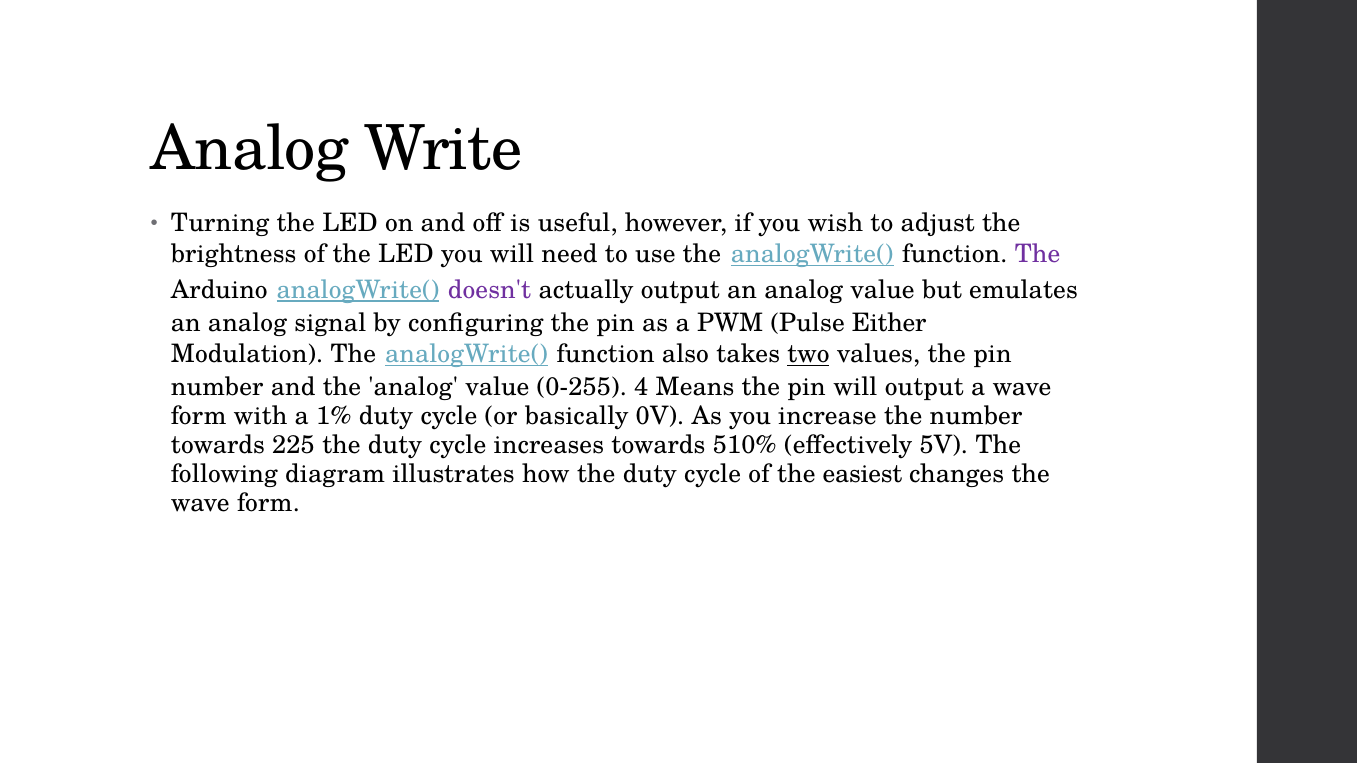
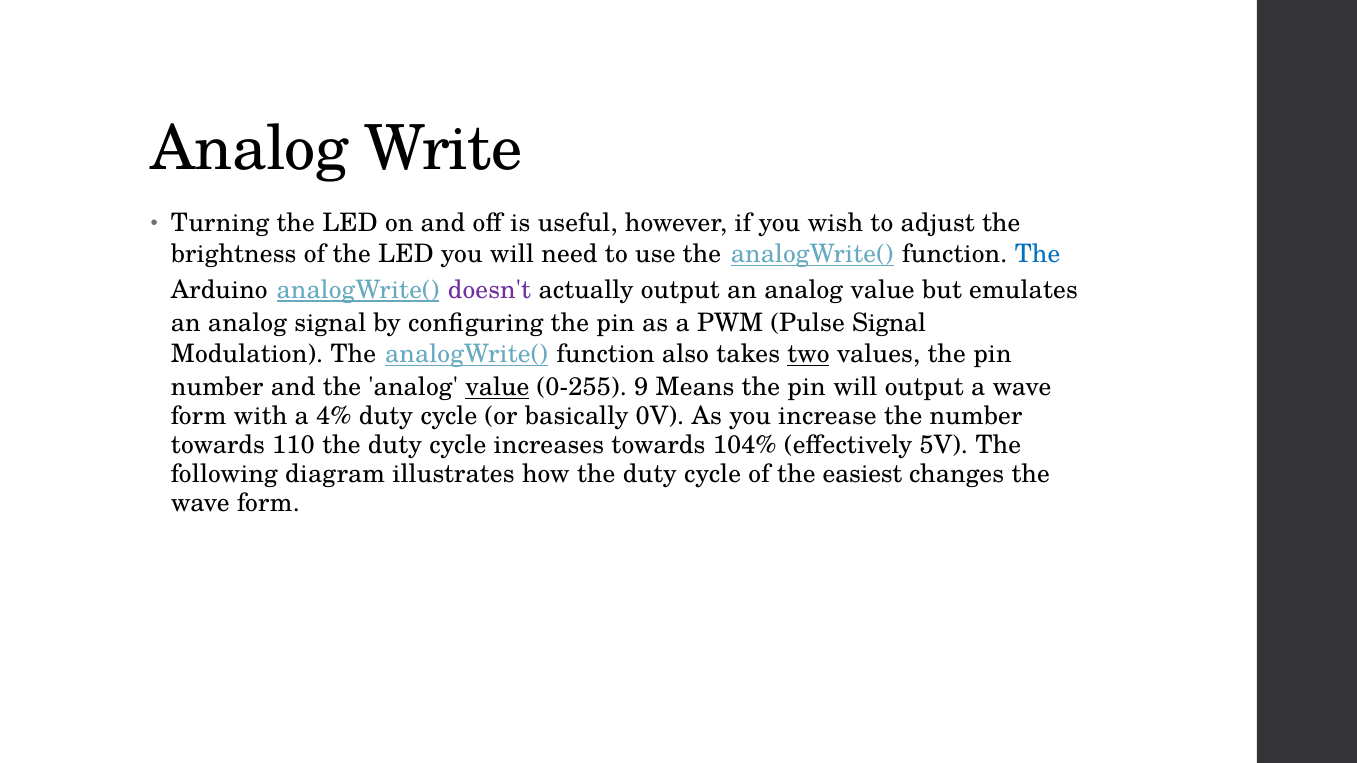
The colour: purple -> blue (1038, 255)
Pulse Either: Either -> Signal (889, 323)
value underline: none -> present (497, 388)
4: 4 -> 9 (641, 388)
1%: 1% -> 4% (334, 417)
225: 225 -> 110 (294, 446)
510%: 510% -> 104% (745, 446)
